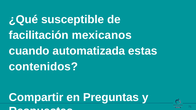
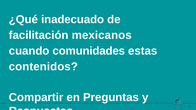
susceptible: susceptible -> inadecuado (73, 19)
automatizada: automatizada -> comunidades (89, 51)
